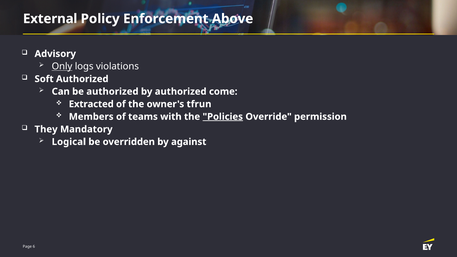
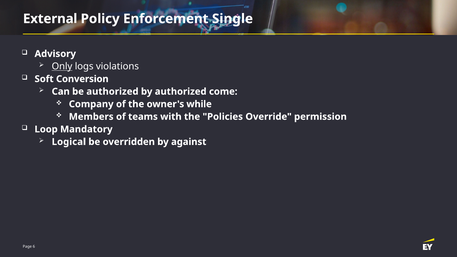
Above: Above -> Single (232, 19)
Soft Authorized: Authorized -> Conversion (82, 79)
Extracted: Extracted -> Company (91, 104)
tfrun: tfrun -> while (199, 104)
Policies underline: present -> none (223, 117)
They: They -> Loop (46, 129)
